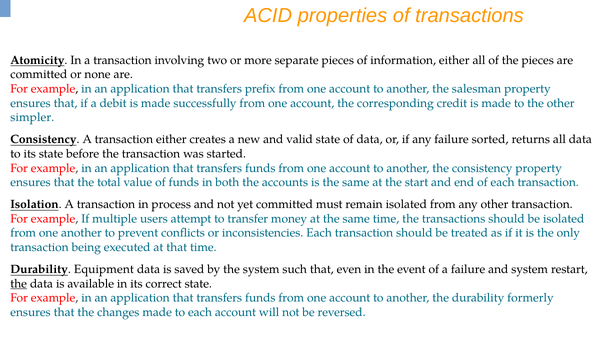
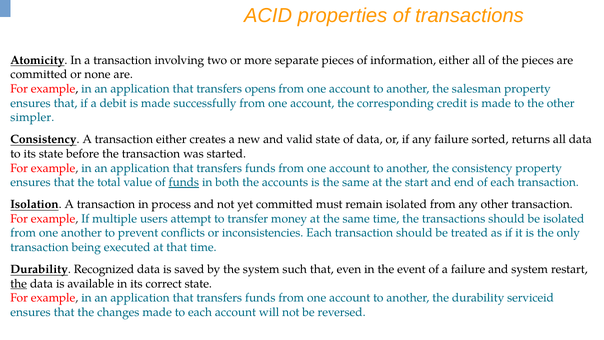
prefix: prefix -> opens (260, 89)
funds underline: none -> present (184, 182)
Equipment: Equipment -> Recognized (104, 269)
formerly: formerly -> serviceid (531, 298)
